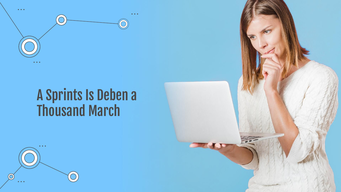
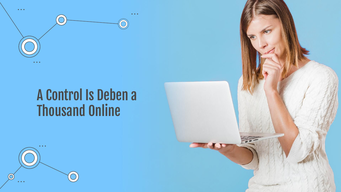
Sprints: Sprints -> Control (64, 96)
March: March -> Online (104, 112)
